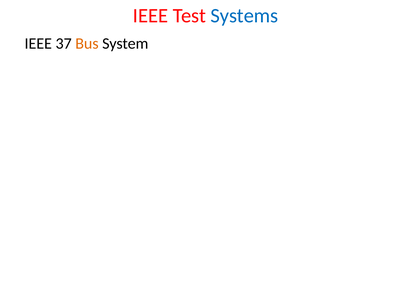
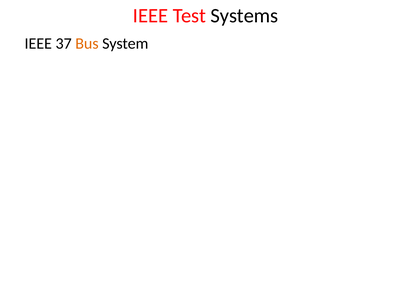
Systems colour: blue -> black (244, 16)
